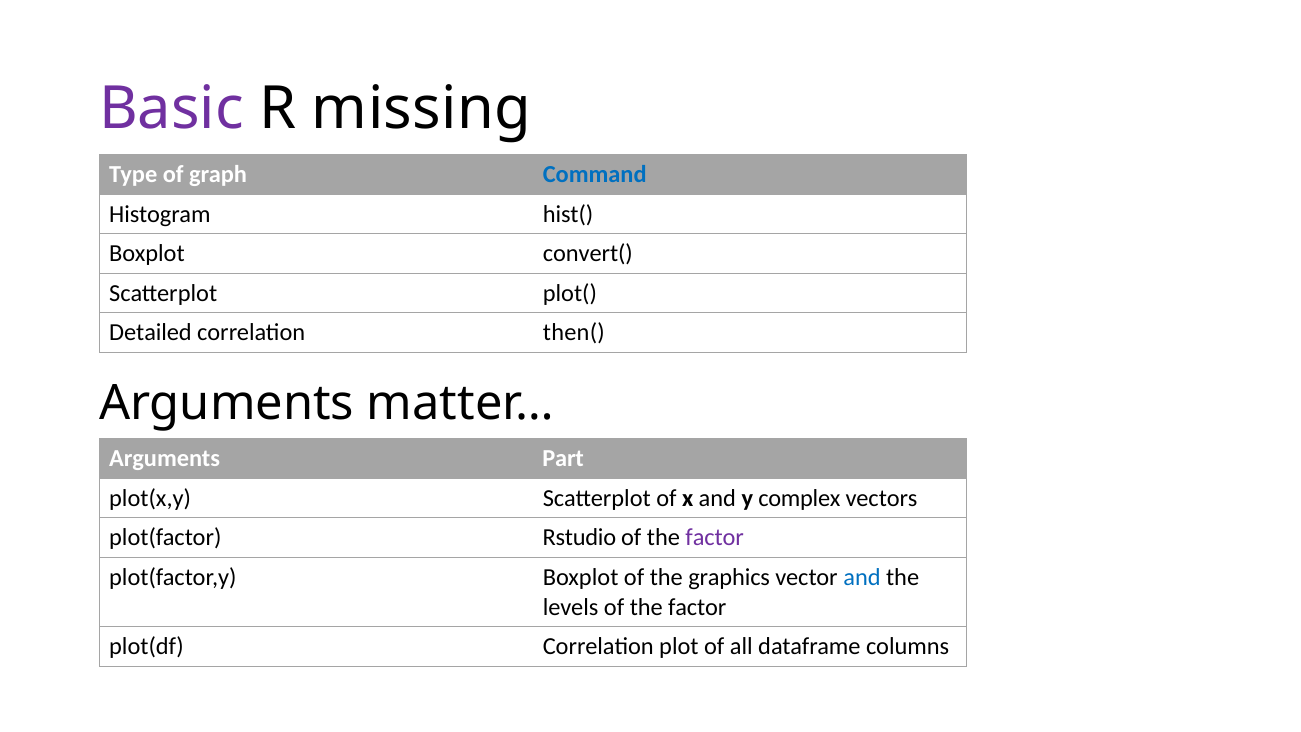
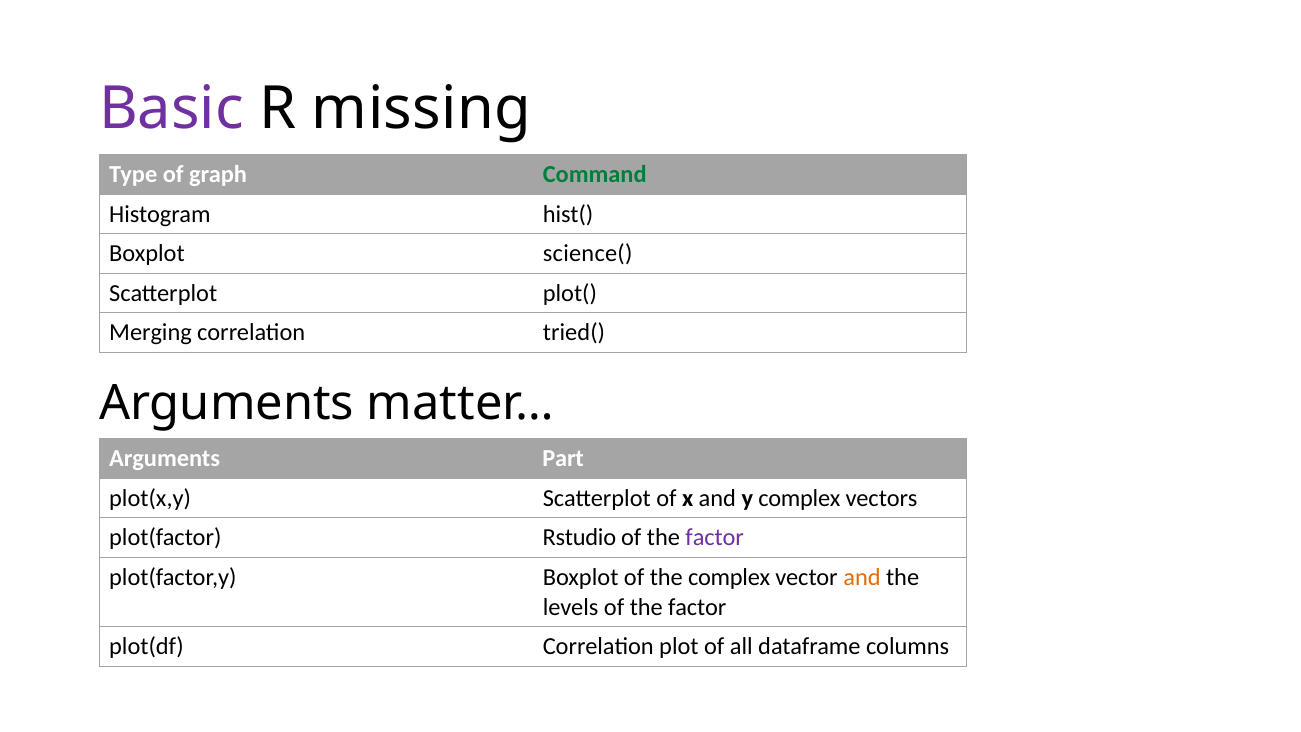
Command colour: blue -> green (595, 174)
convert(: convert( -> science( (588, 254)
Detailed: Detailed -> Merging (150, 333)
then(: then( -> tried( (574, 333)
the graphics: graphics -> complex (729, 577)
and colour: blue -> orange (862, 577)
